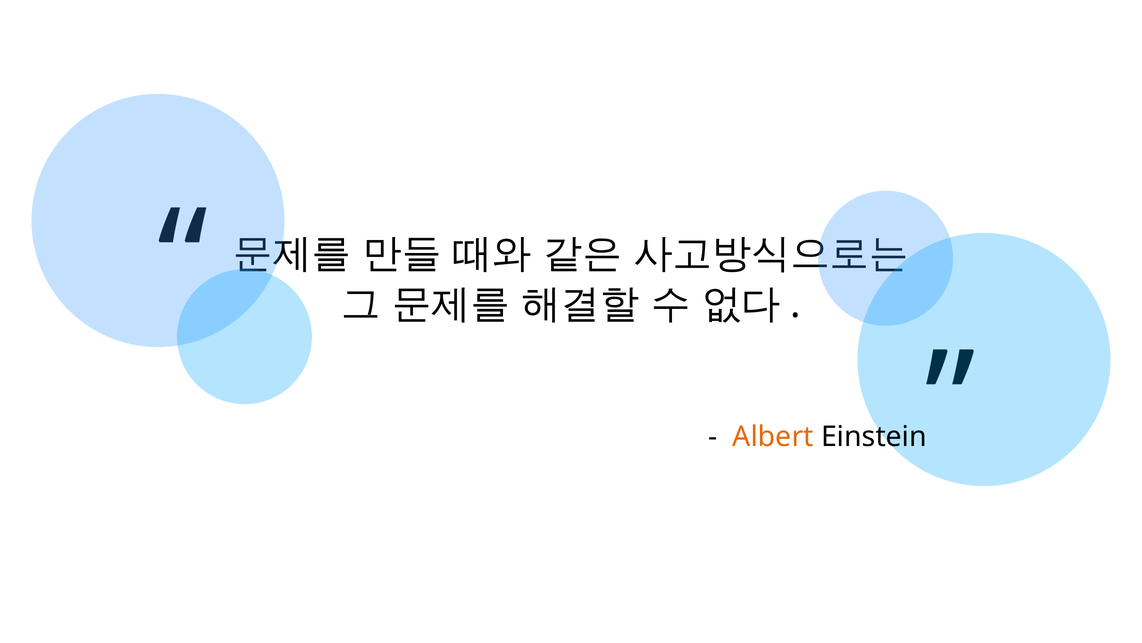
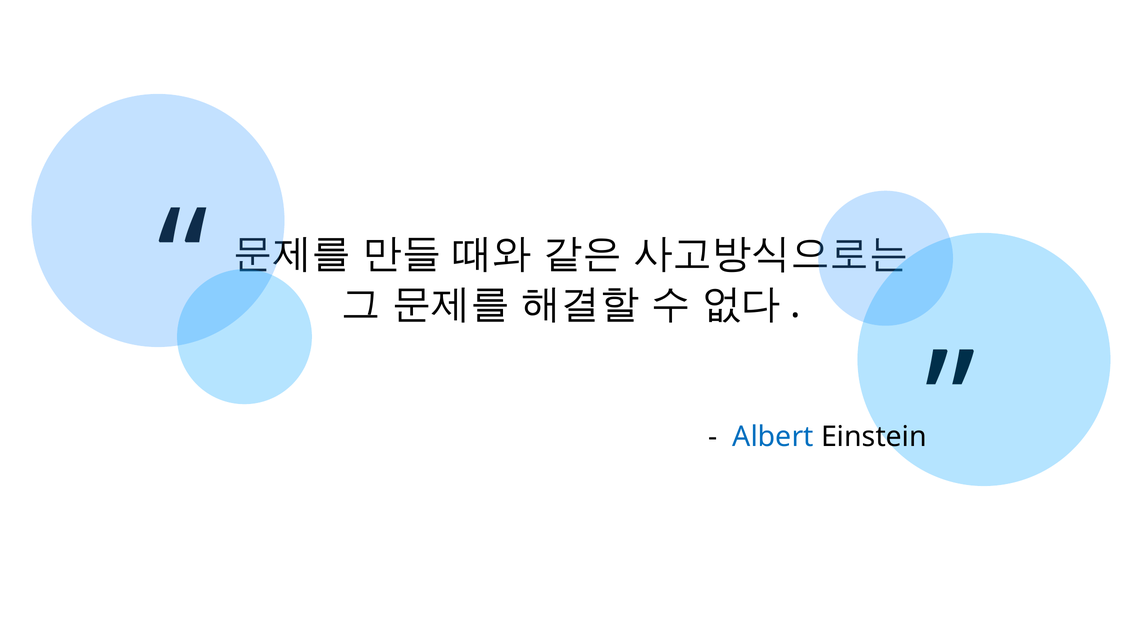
Albert colour: orange -> blue (773, 437)
